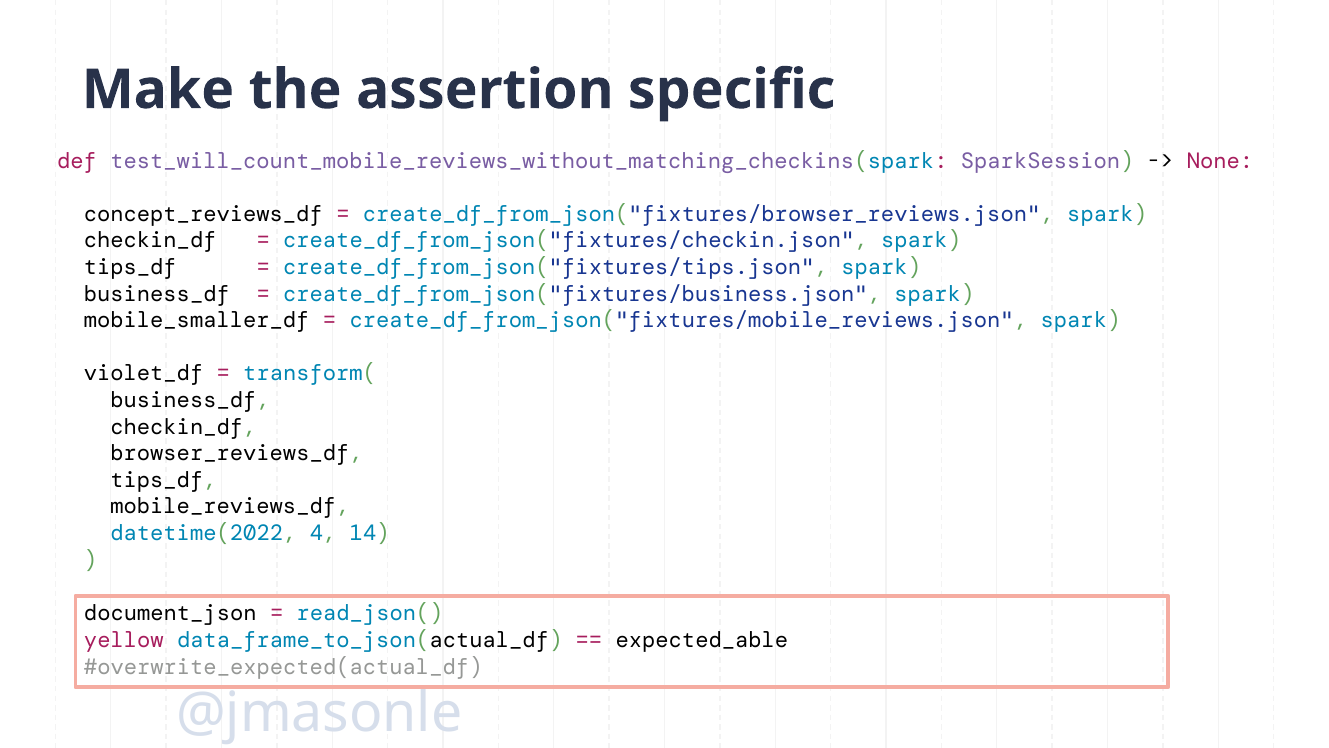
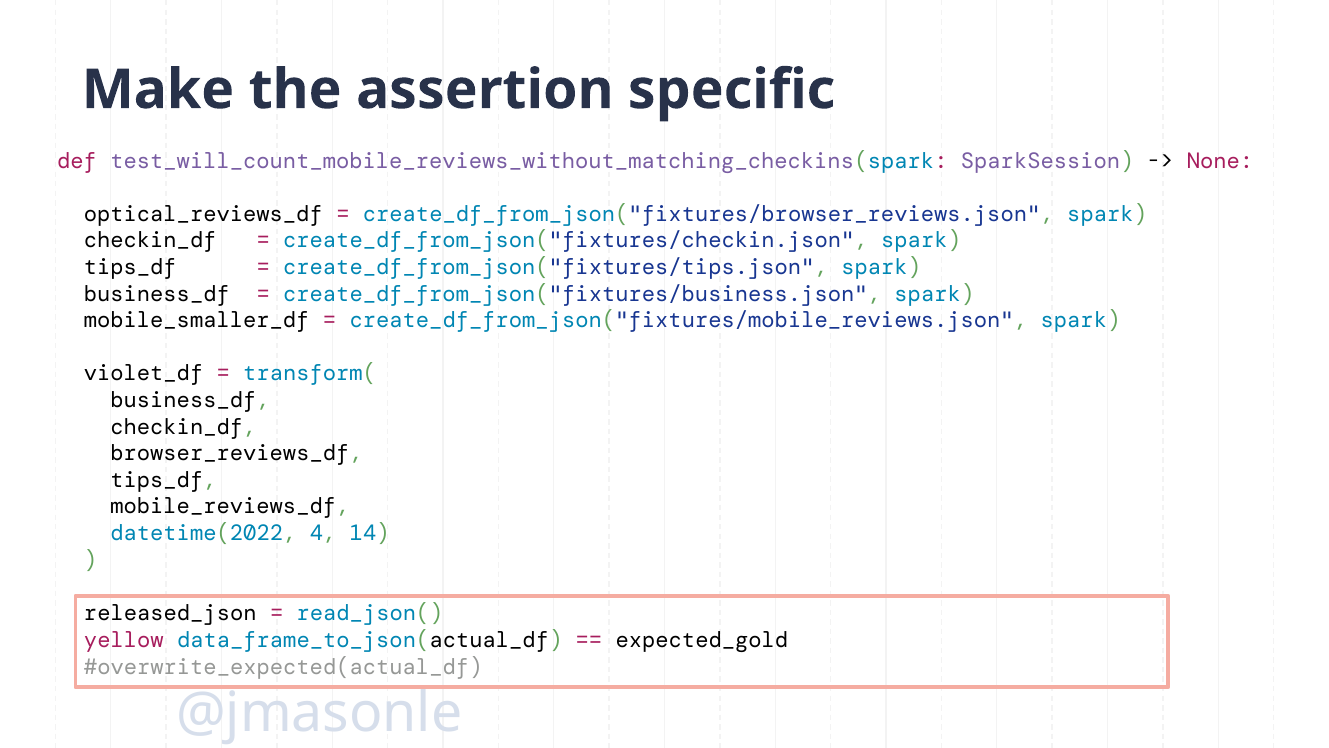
concept_reviews_df: concept_reviews_df -> optical_reviews_df (203, 214)
document_json: document_json -> released_json (170, 613)
expected_able: expected_able -> expected_gold (702, 640)
